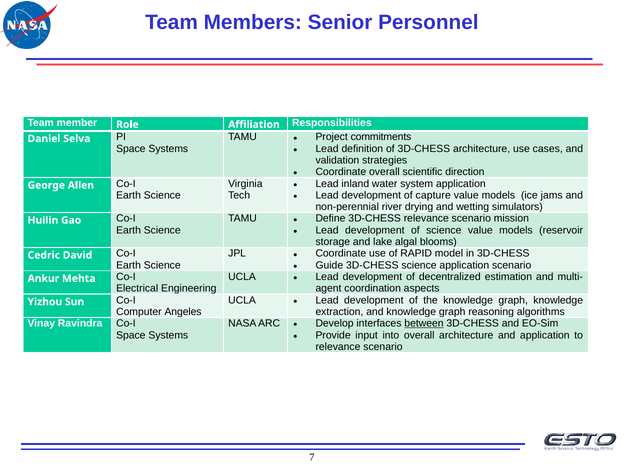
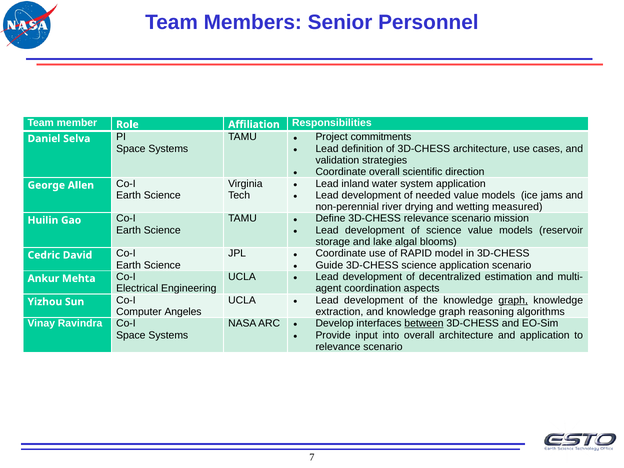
capture: capture -> needed (433, 195)
simulators: simulators -> measured (517, 207)
graph underline: none -> present (513, 300)
